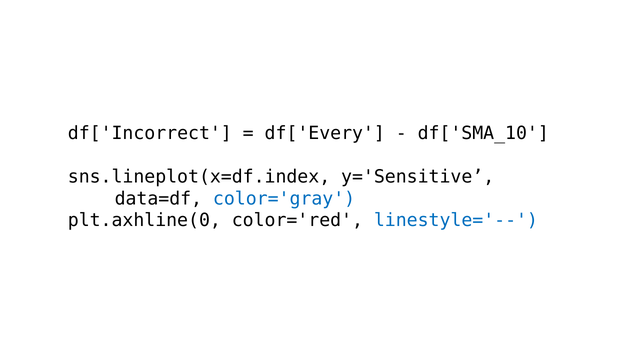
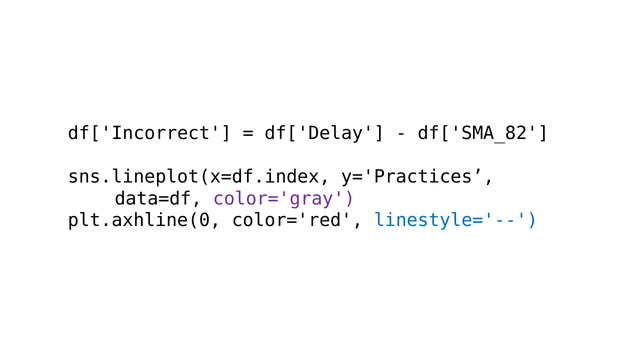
df['Every: df['Every -> df['Delay (325, 133)
df['SMA_10: df['SMA_10 -> df['SMA_82 (483, 133)
y='Sensitive: y='Sensitive -> y='Practices (418, 177)
color='gray colour: blue -> purple (284, 199)
